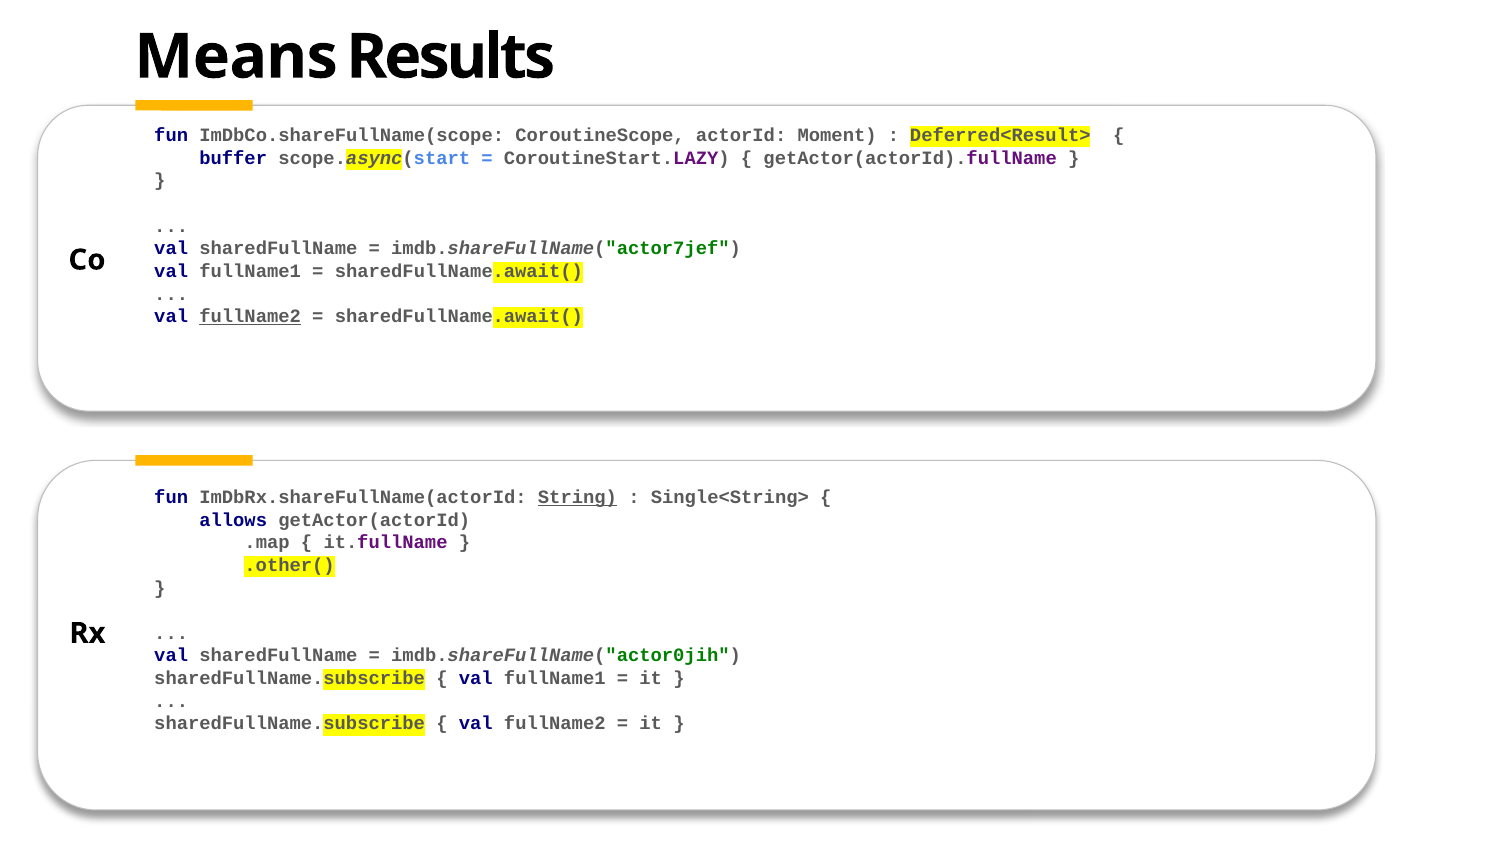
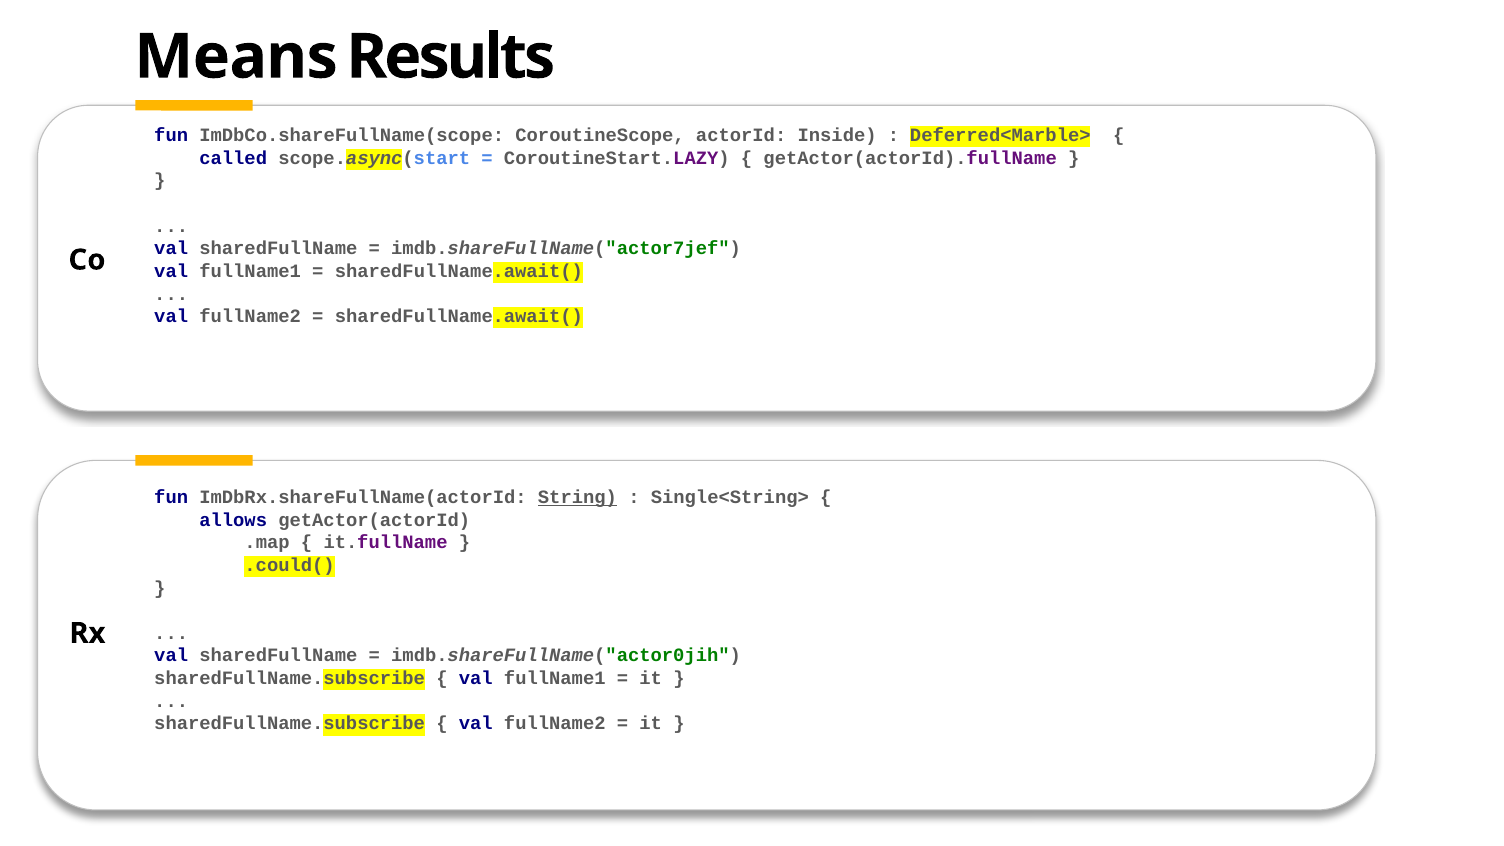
Moment: Moment -> Inside (837, 136)
Deferred<Result>: Deferred<Result> -> Deferred<Marble> (1000, 136)
buffer: buffer -> called (233, 158)
fullName2 underline: present -> none (250, 316)
.other(: .other( -> .could( (290, 565)
